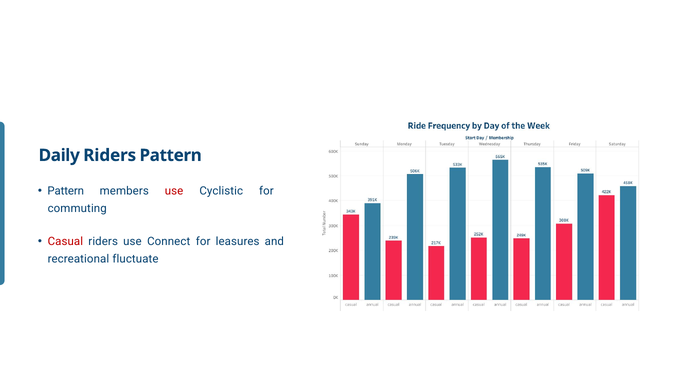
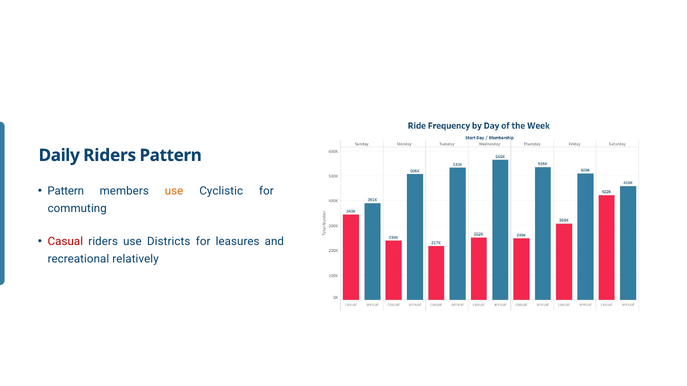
use colour: red -> orange (174, 191)
Connect: Connect -> Districts (169, 242)
fluctuate: fluctuate -> relatively (136, 259)
